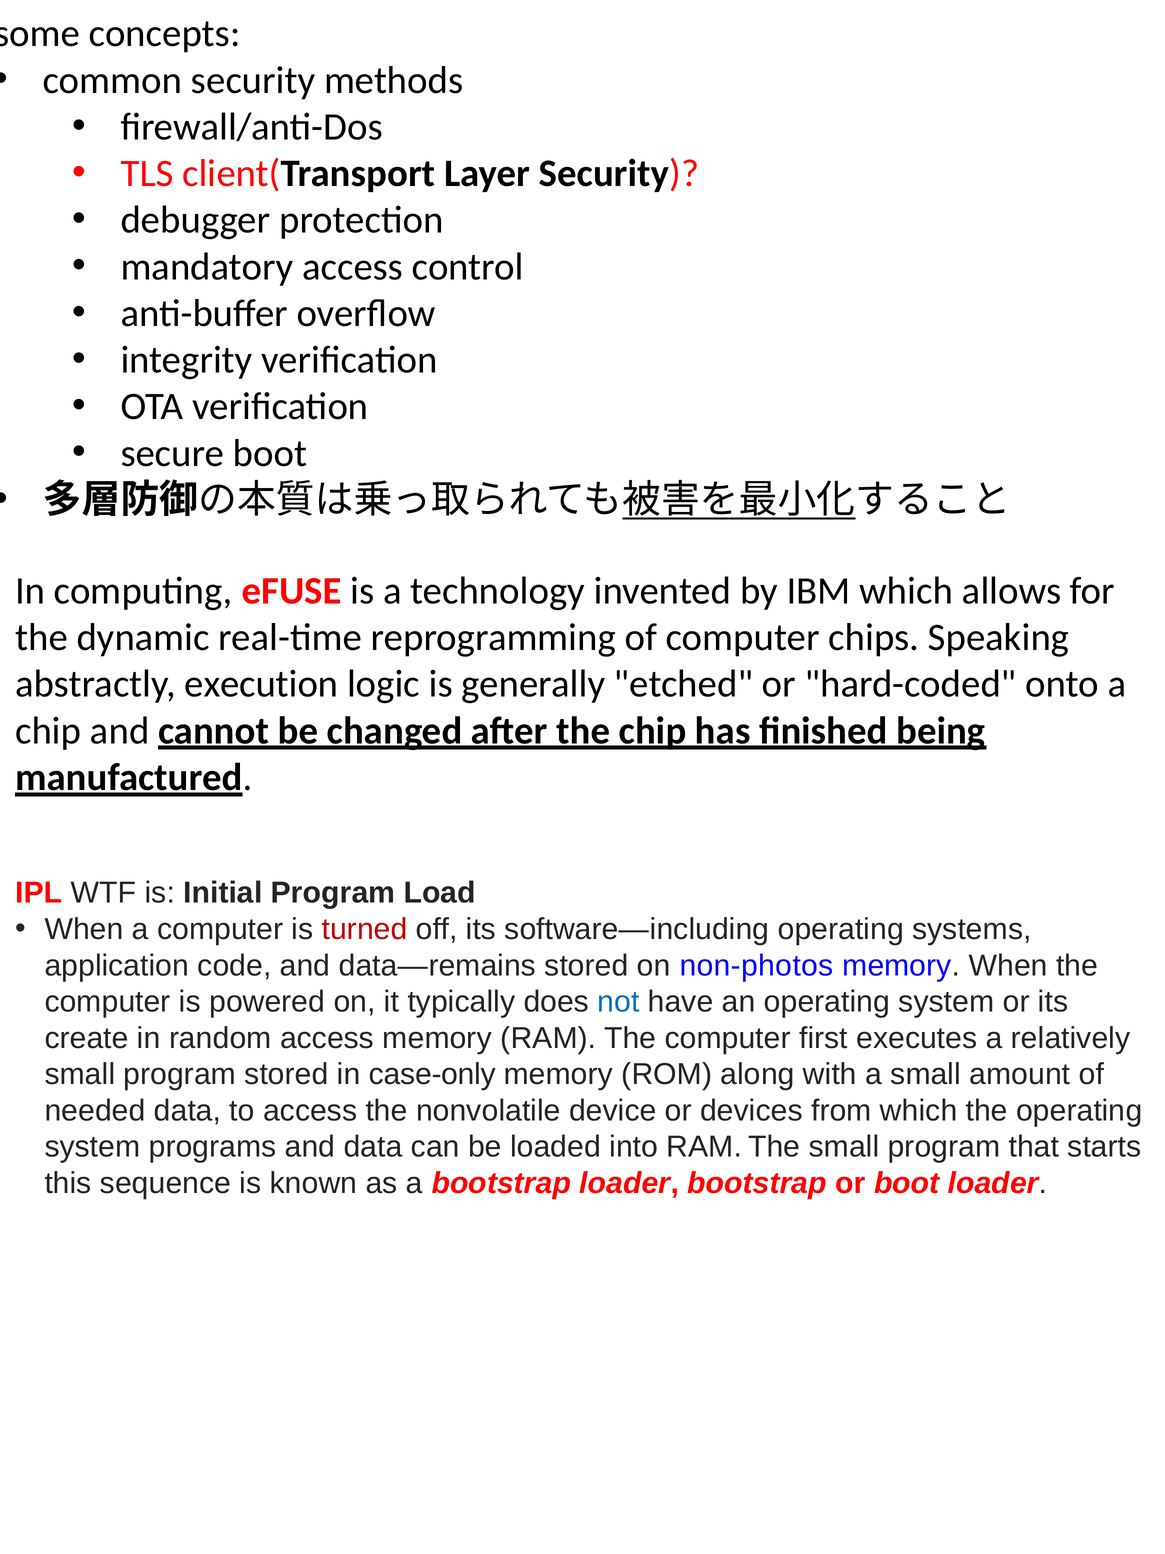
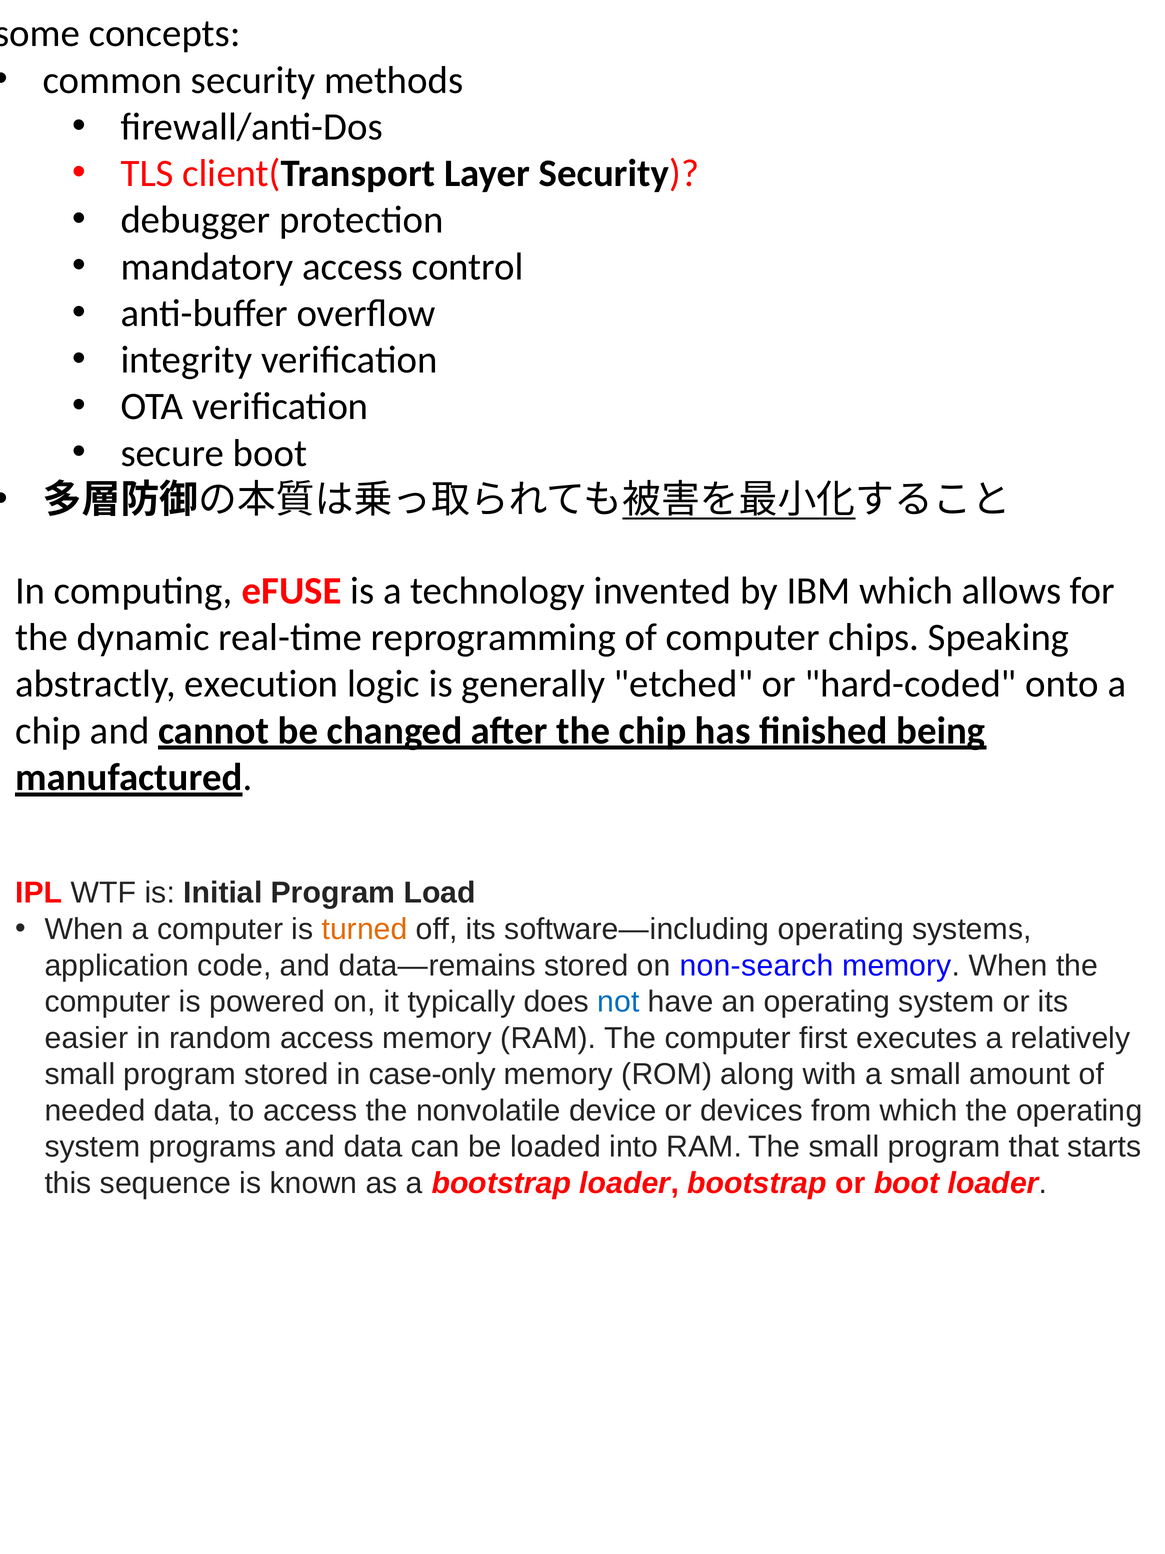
turned colour: red -> orange (365, 929)
non-photos: non-photos -> non-search (756, 965)
create: create -> easier (86, 1038)
